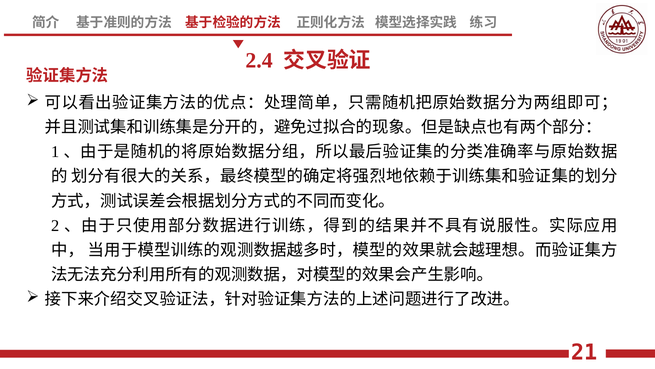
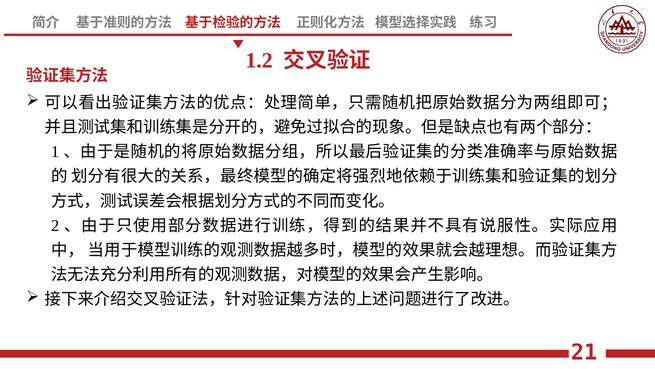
2.4: 2.4 -> 1.2 (259, 60)
